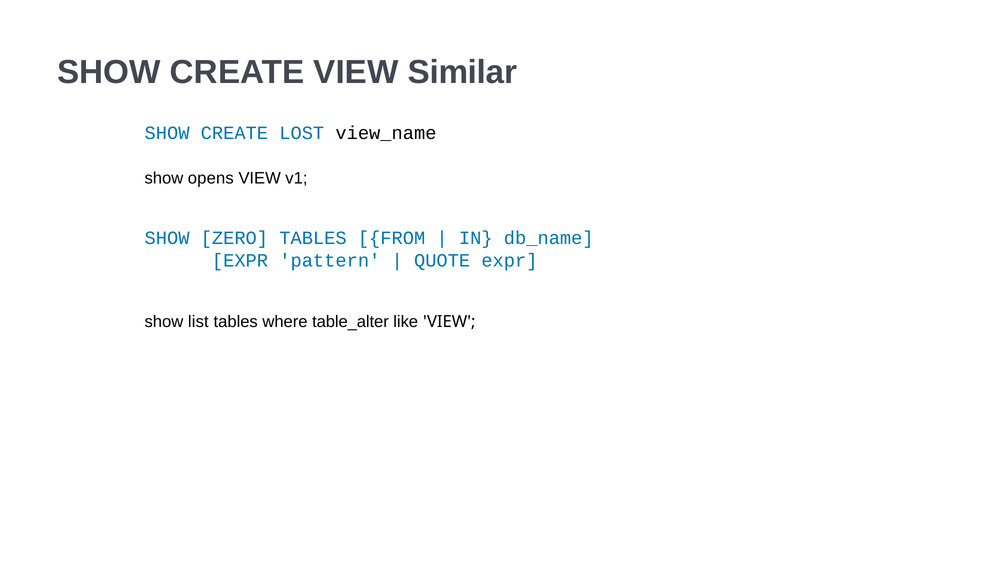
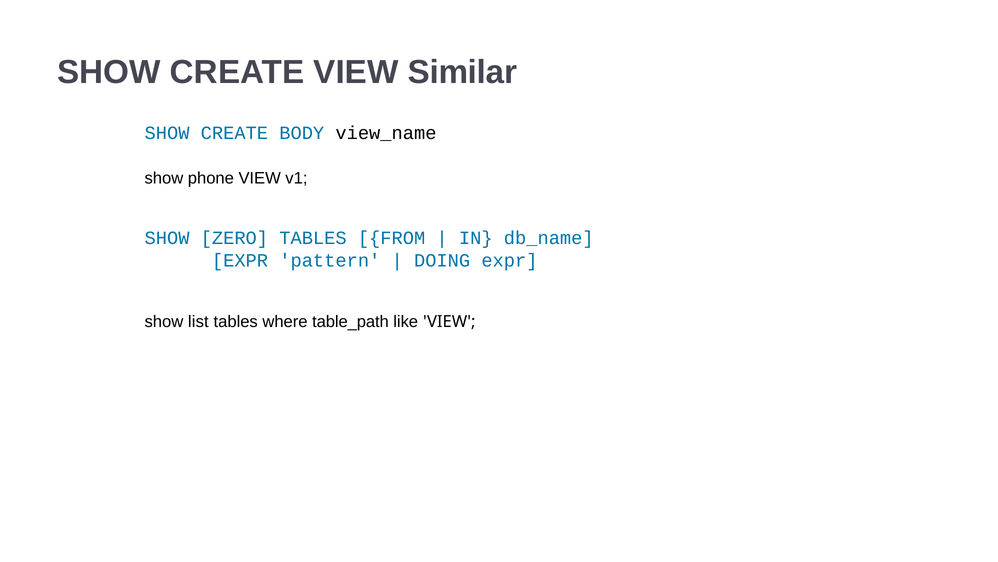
LOST: LOST -> BODY (302, 133)
opens: opens -> phone (211, 178)
QUOTE: QUOTE -> DOING (442, 260)
table_alter: table_alter -> table_path (350, 321)
